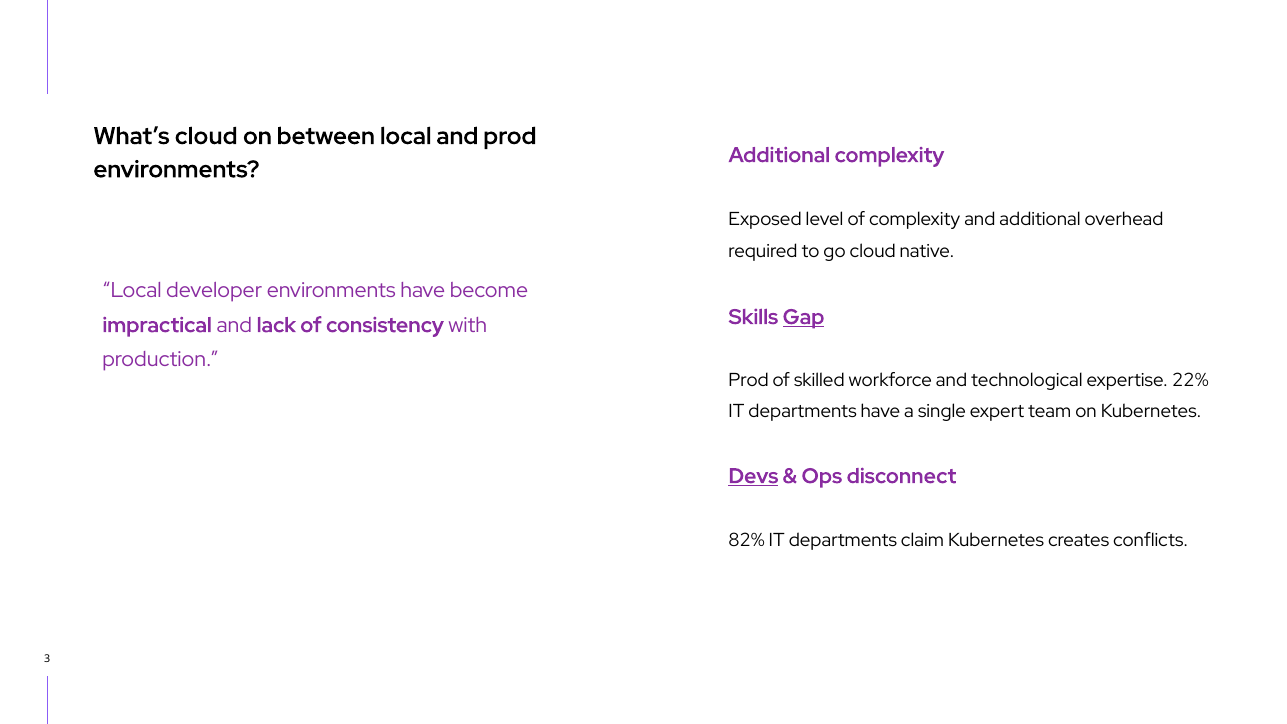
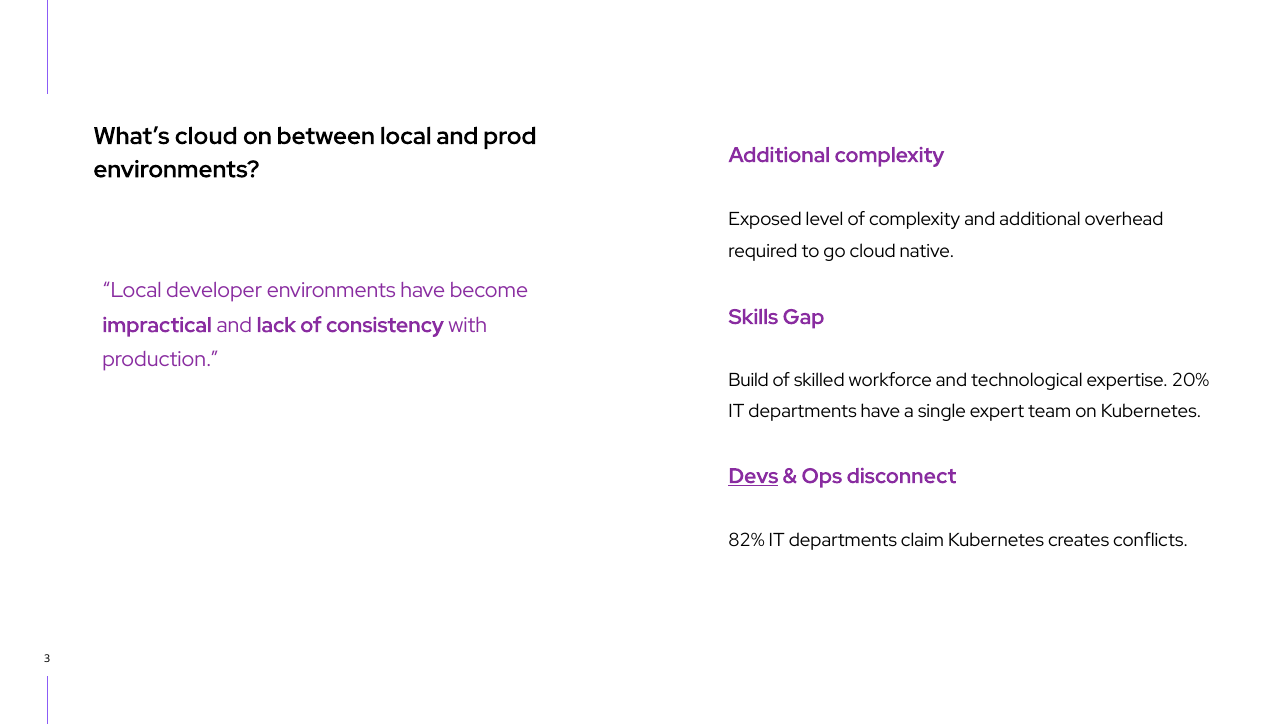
Gap underline: present -> none (804, 317)
Prod: Prod -> Build (749, 380)
22%: 22% -> 20% (1191, 380)
